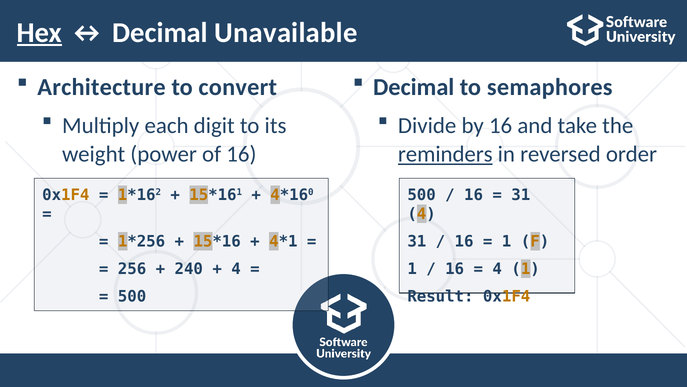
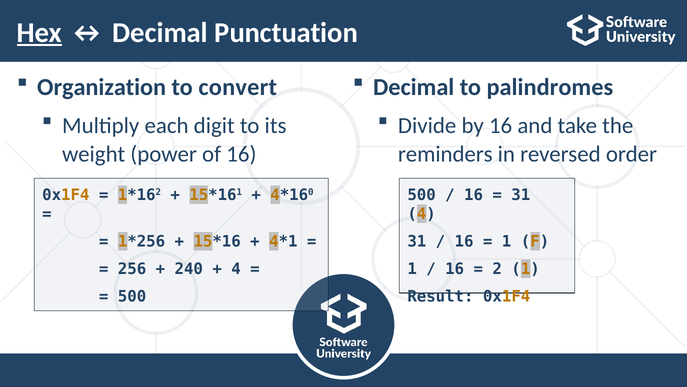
Unavailable: Unavailable -> Punctuation (286, 33)
Architecture: Architecture -> Organization (102, 87)
semaphores: semaphores -> palindromes (550, 87)
reminders underline: present -> none (445, 154)
4: 4 -> 2 (497, 268)
